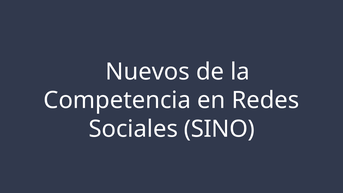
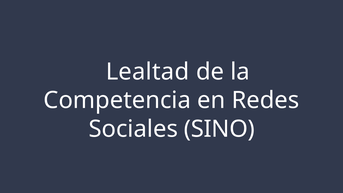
Nuevos: Nuevos -> Lealtad (147, 72)
